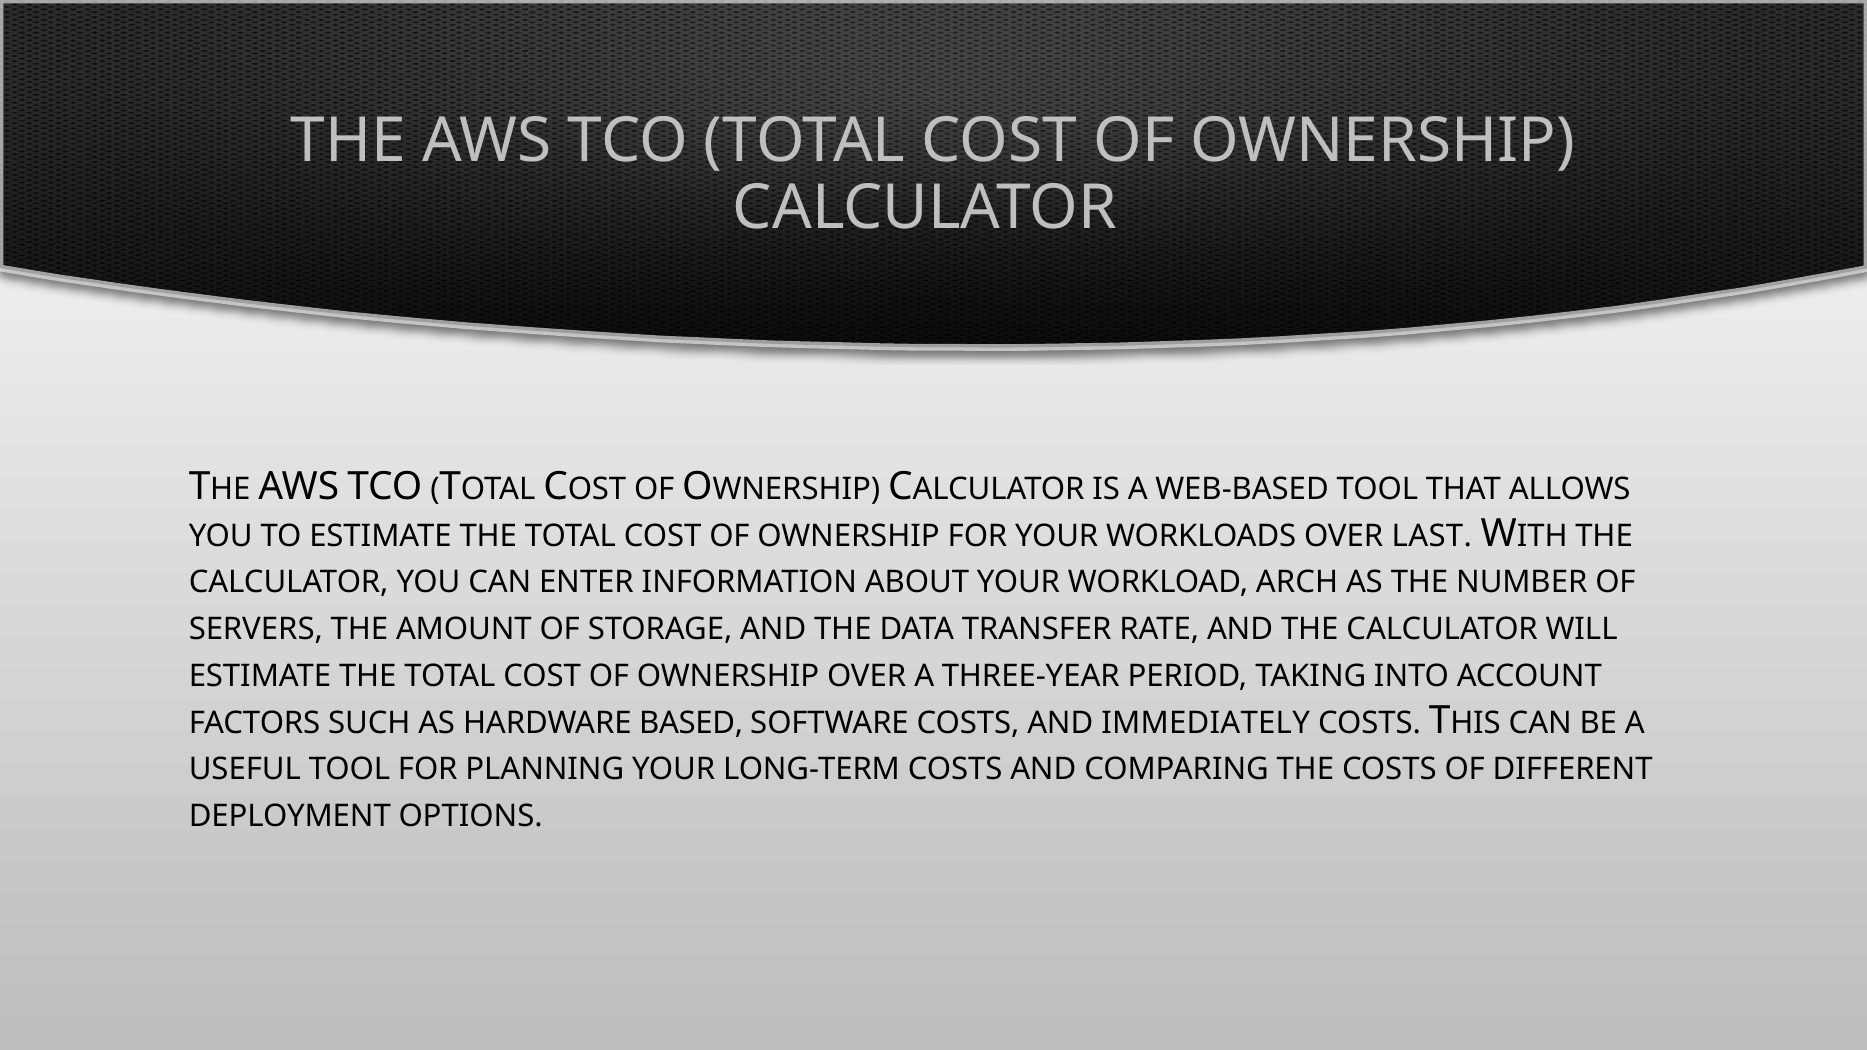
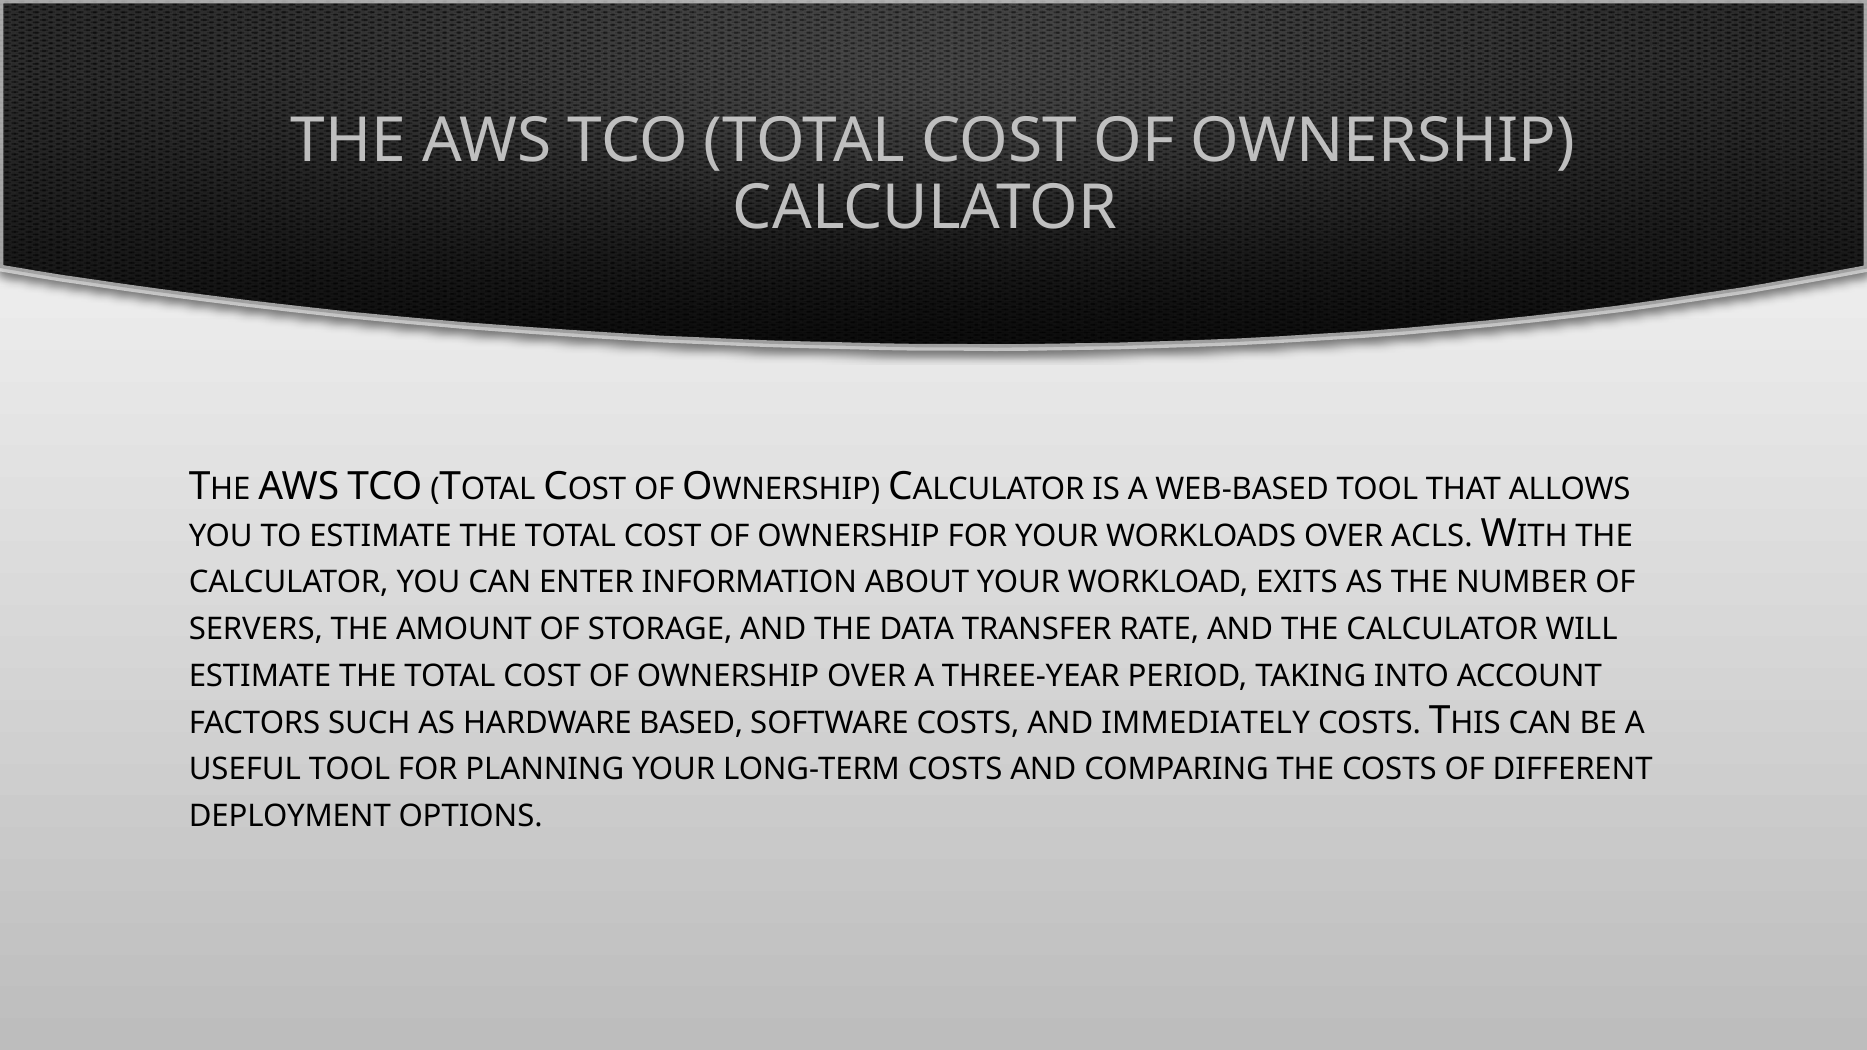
LAST: LAST -> ACLS (1432, 536)
ARCH: ARCH -> EXITS (1297, 583)
